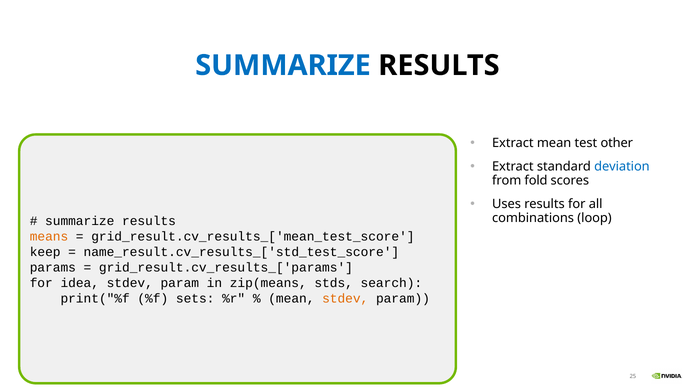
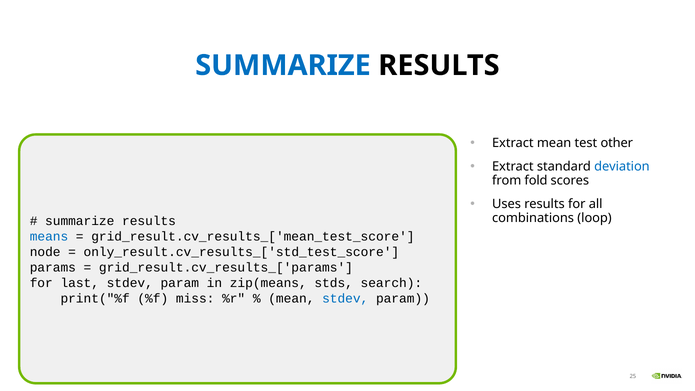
means colour: orange -> blue (49, 237)
keep: keep -> node (45, 252)
name_result.cv_results_['std_test_score: name_result.cv_results_['std_test_score -> only_result.cv_results_['std_test_score (241, 252)
idea: idea -> last (80, 283)
sets: sets -> miss (195, 298)
stdev colour: orange -> blue (345, 298)
